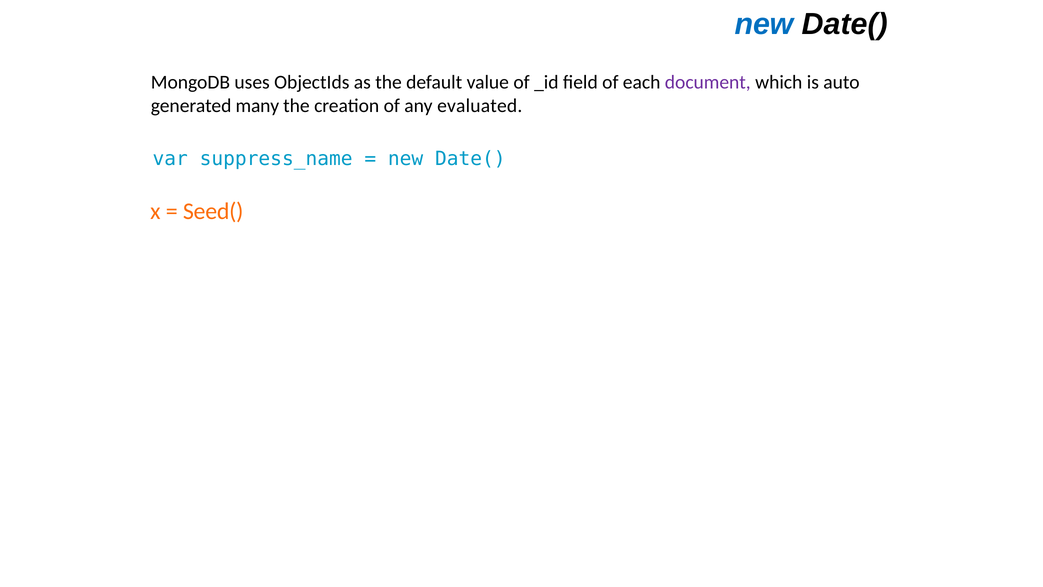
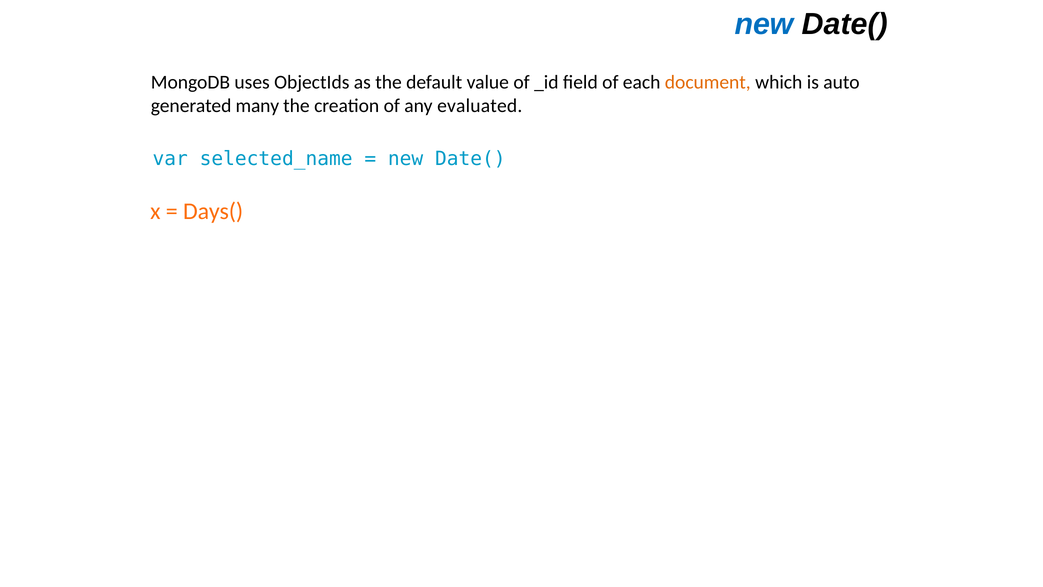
document colour: purple -> orange (708, 82)
suppress_name: suppress_name -> selected_name (276, 159)
Seed(: Seed( -> Days( (213, 211)
